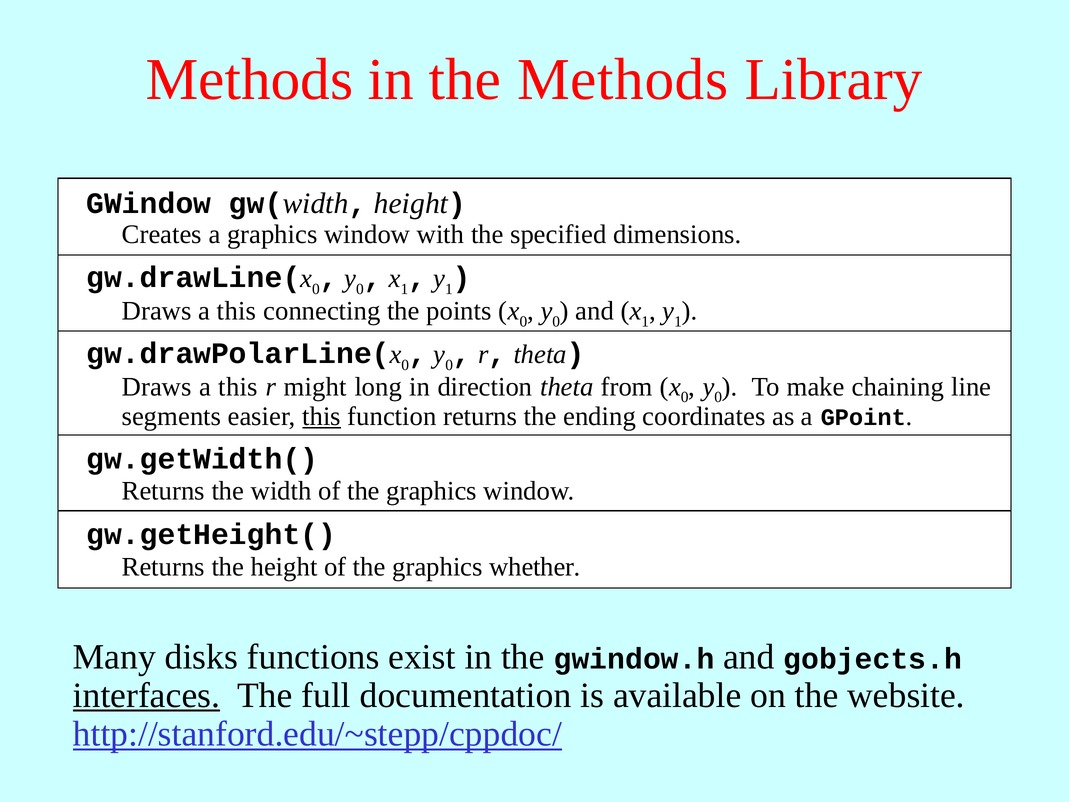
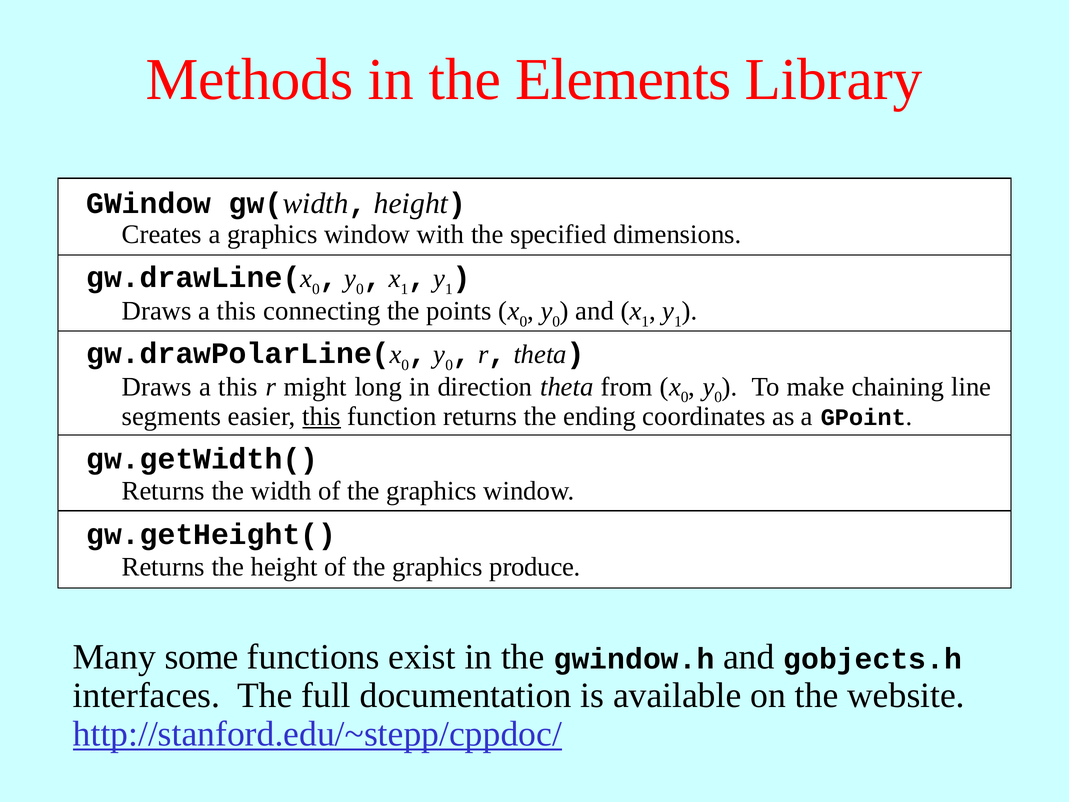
the Methods: Methods -> Elements (623, 80)
whether: whether -> produce (535, 567)
disks: disks -> some (202, 657)
interfaces underline: present -> none (146, 695)
